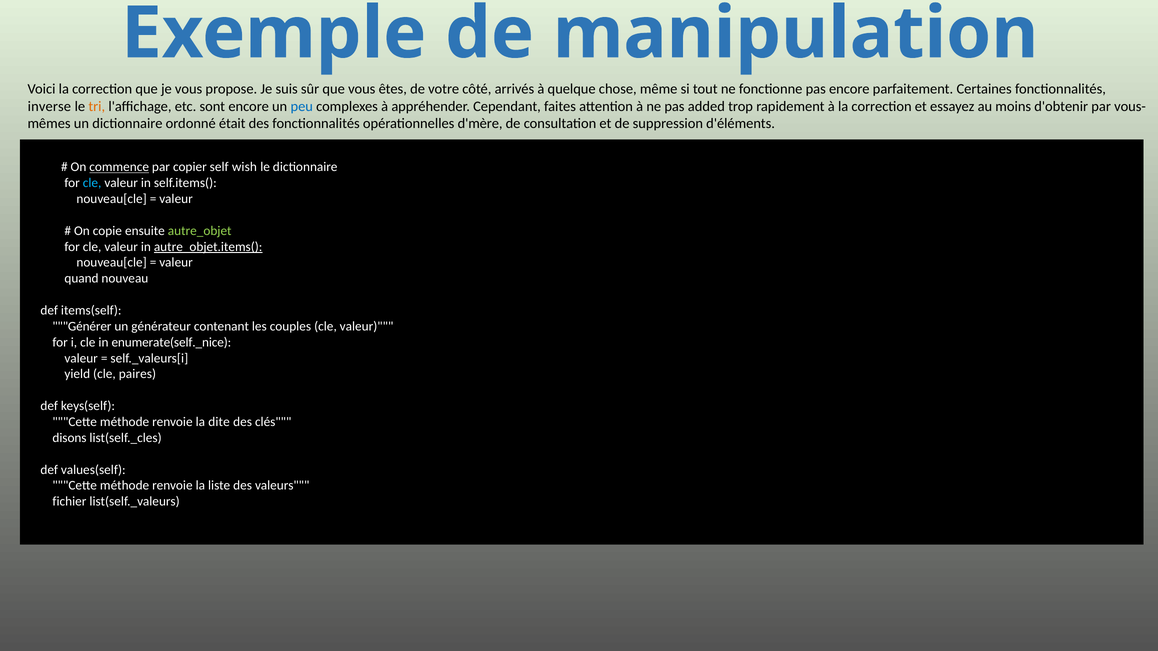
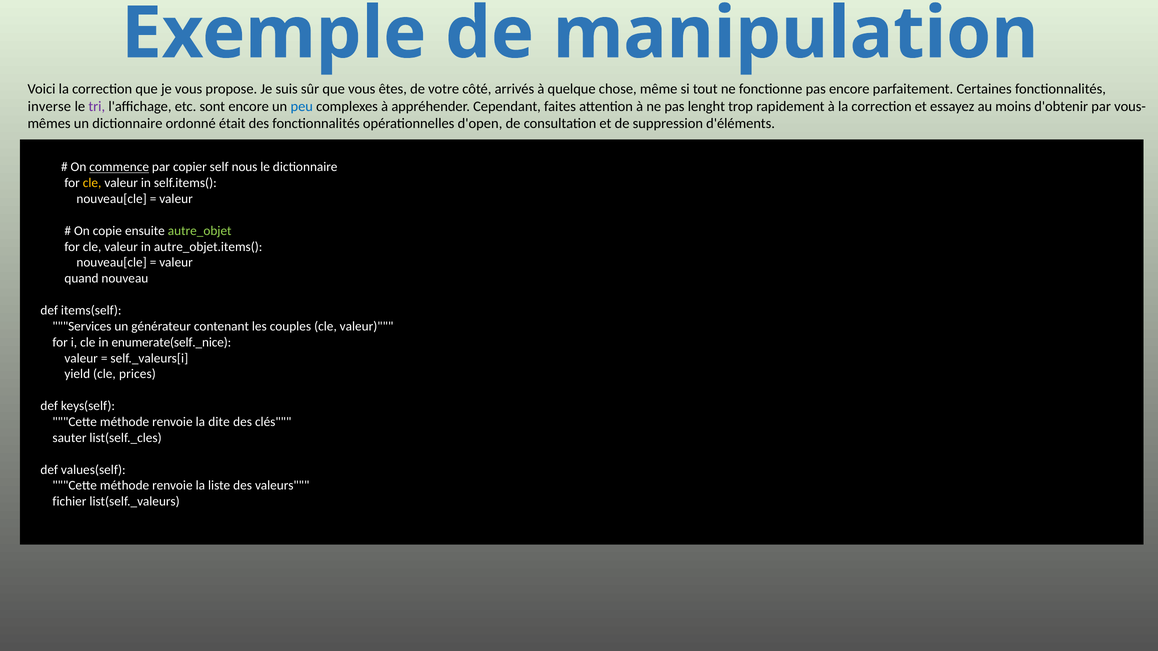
tri colour: orange -> purple (97, 106)
added: added -> lenght (706, 106)
d'mère: d'mère -> d'open (480, 124)
wish: wish -> nous (245, 167)
cle colour: light blue -> yellow (92, 183)
autre_objet.items( underline: present -> none (208, 247)
Générer: Générer -> Services (82, 327)
paires: paires -> prices (137, 374)
disons: disons -> sauter (69, 438)
